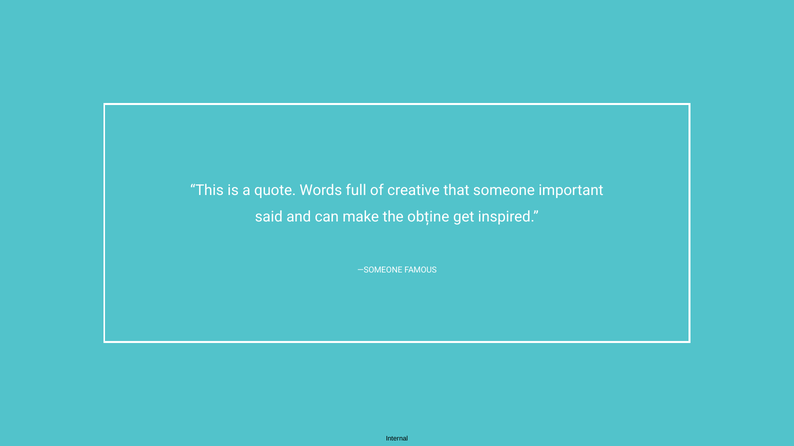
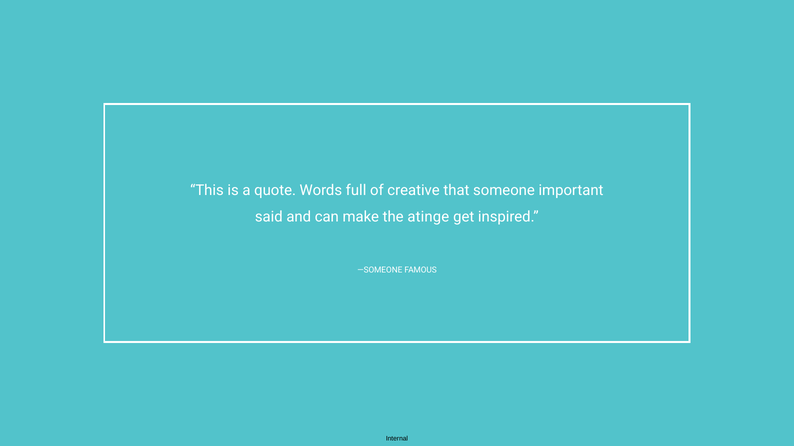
obține: obține -> atinge (428, 217)
